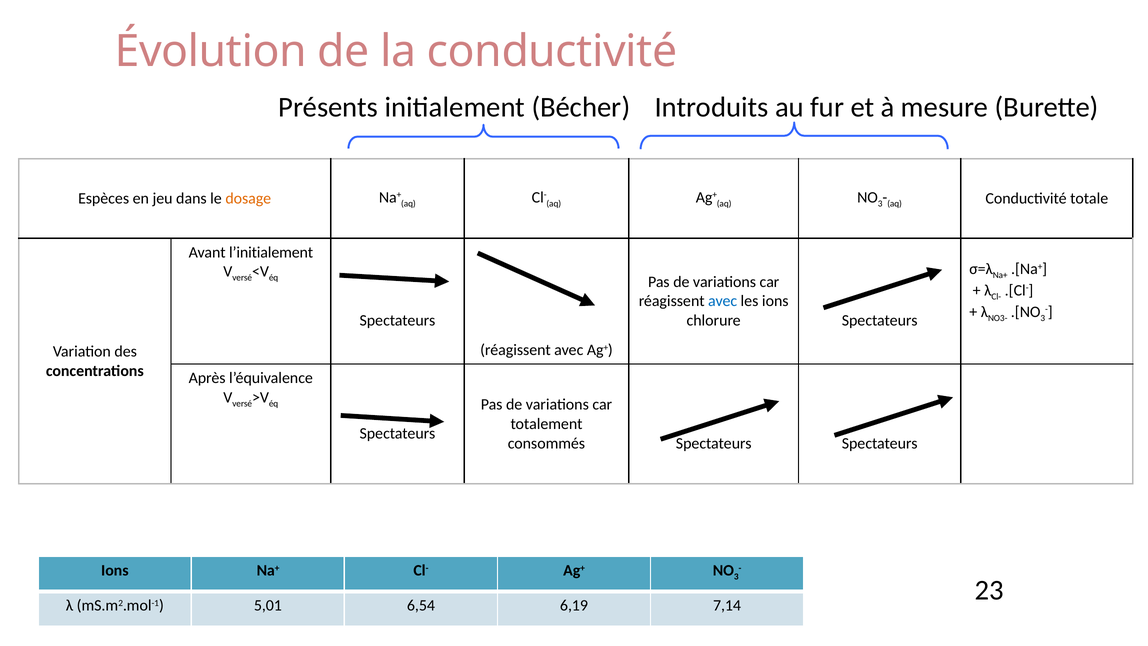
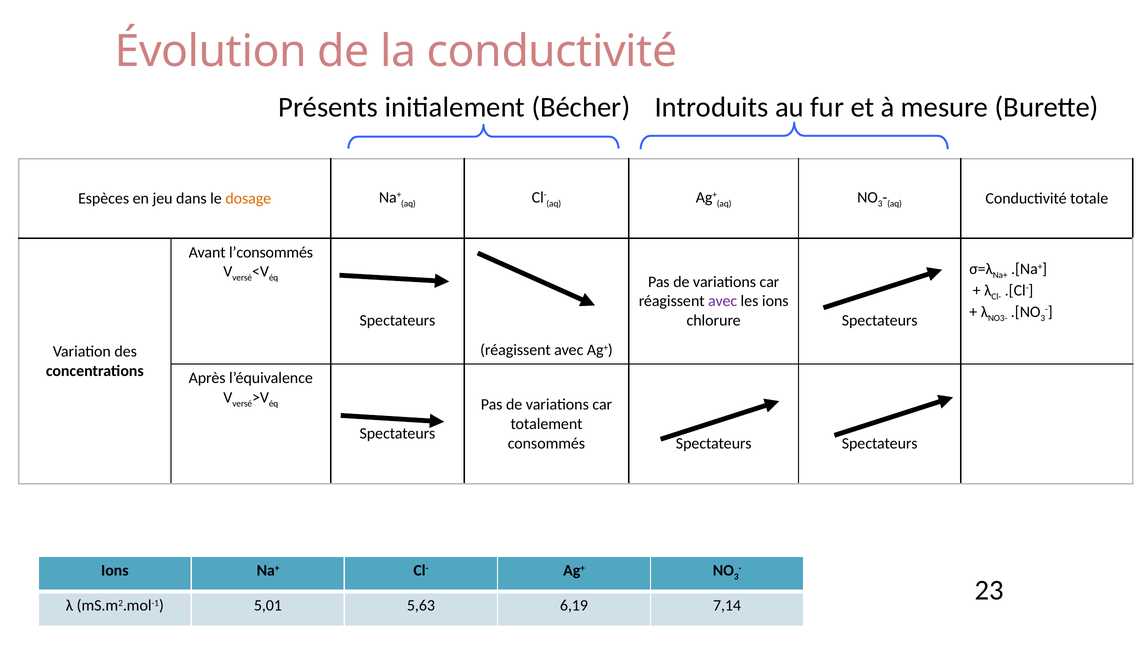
l’initialement: l’initialement -> l’consommés (271, 252)
avec colour: blue -> purple (723, 301)
6,54: 6,54 -> 5,63 (421, 606)
